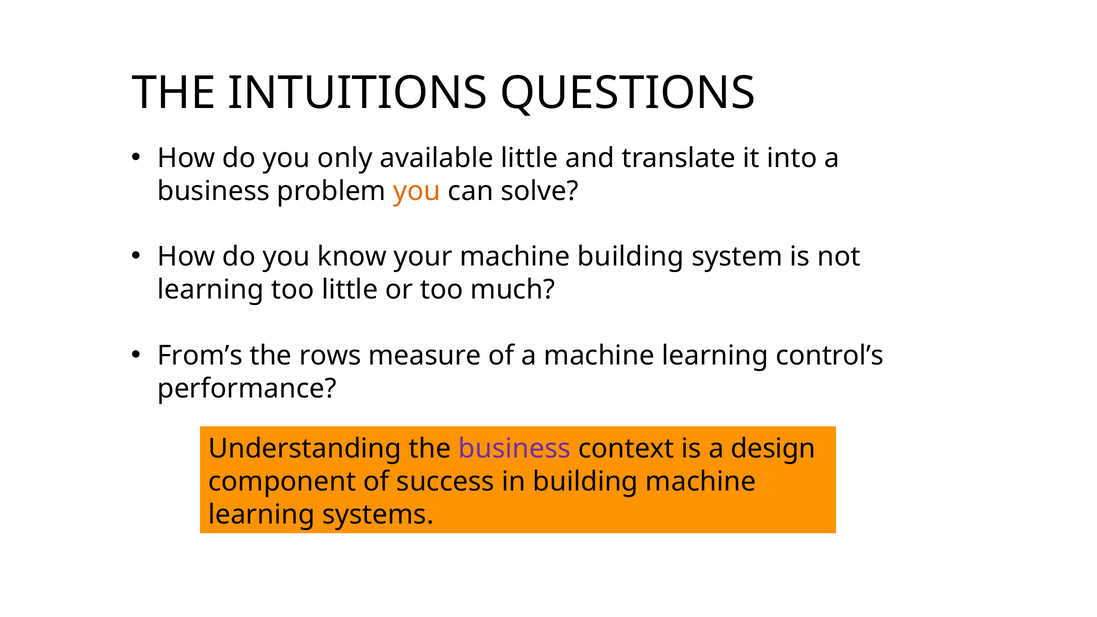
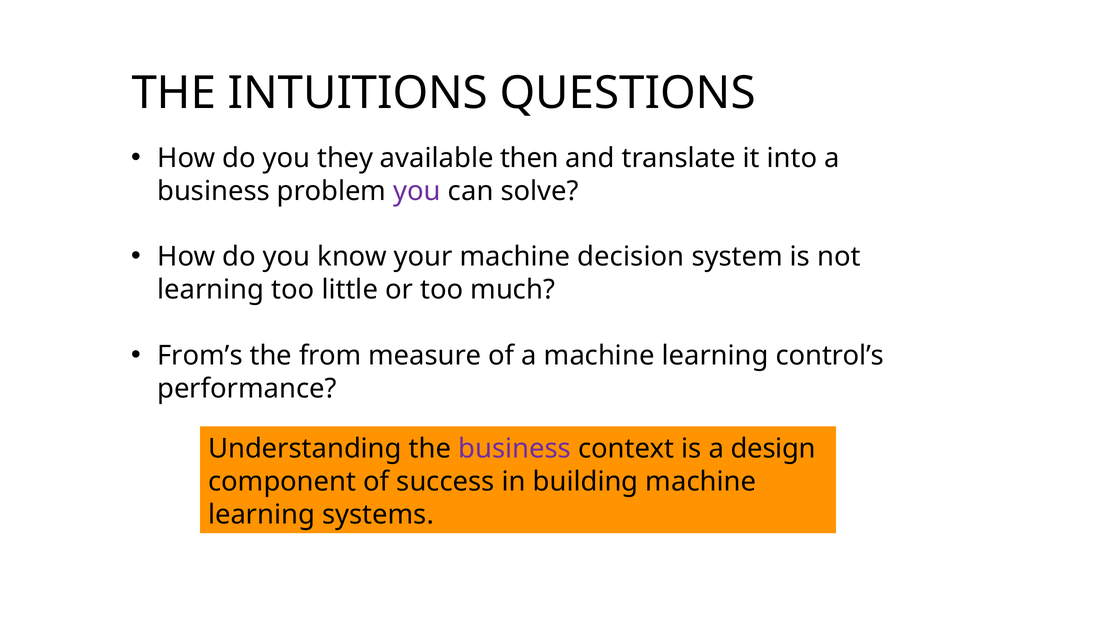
only: only -> they (345, 158)
available little: little -> then (530, 158)
you colour: orange -> purple (417, 191)
machine building: building -> decision (631, 257)
rows: rows -> from (330, 356)
